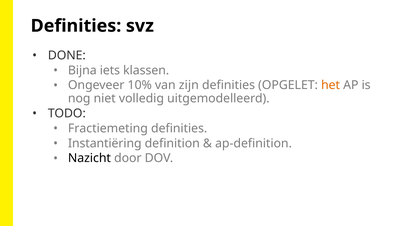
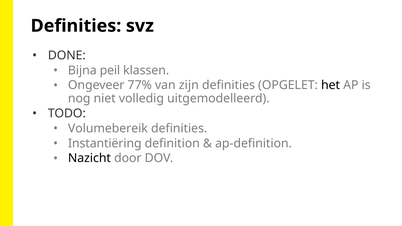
iets: iets -> peil (110, 70)
10%: 10% -> 77% (140, 85)
het colour: orange -> black (331, 85)
Fractiemeting: Fractiemeting -> Volumebereik (108, 128)
